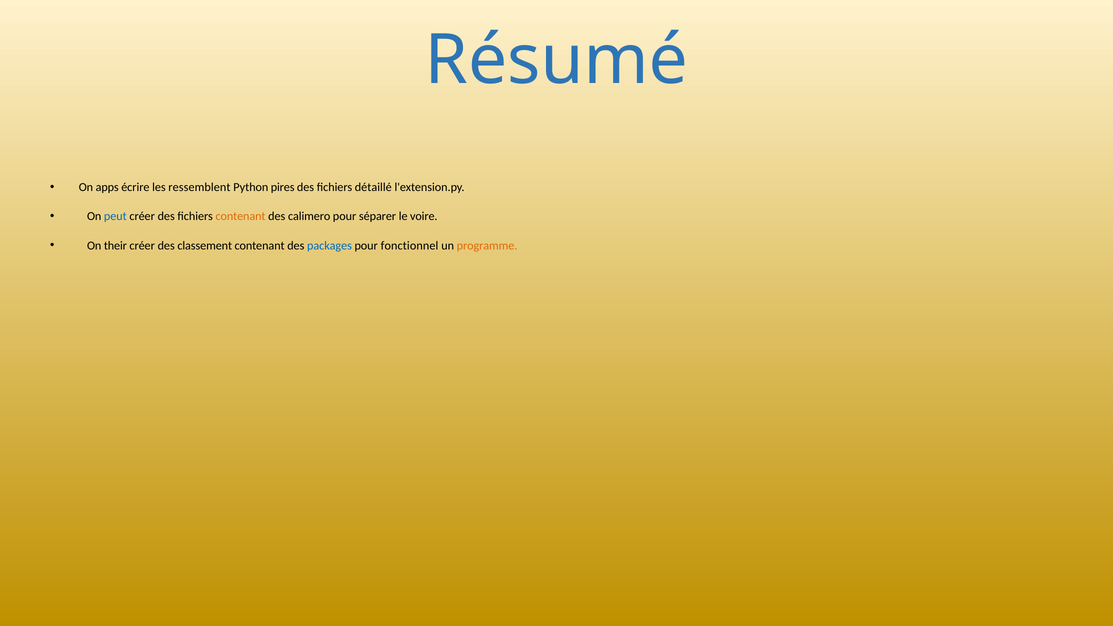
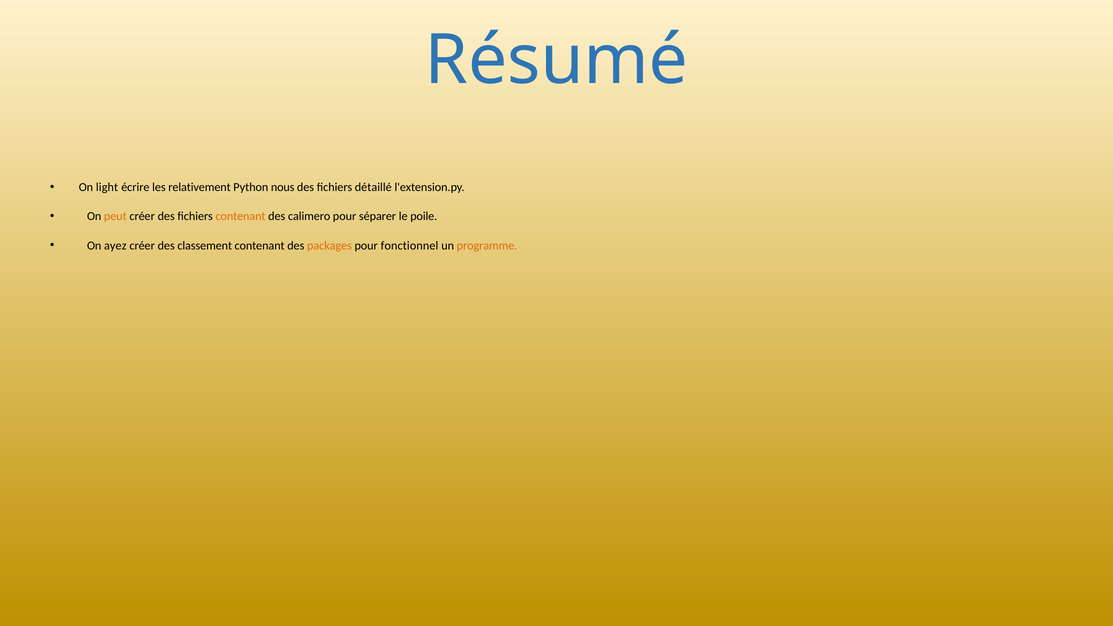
apps: apps -> light (107, 187)
ressemblent: ressemblent -> relativement (200, 187)
pires: pires -> nous (283, 187)
peut colour: blue -> orange (115, 216)
voire: voire -> poile (424, 216)
their: their -> ayez (115, 246)
packages colour: blue -> orange (329, 246)
